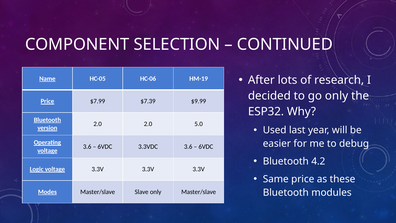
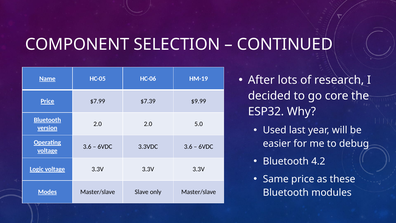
go only: only -> core (337, 96)
